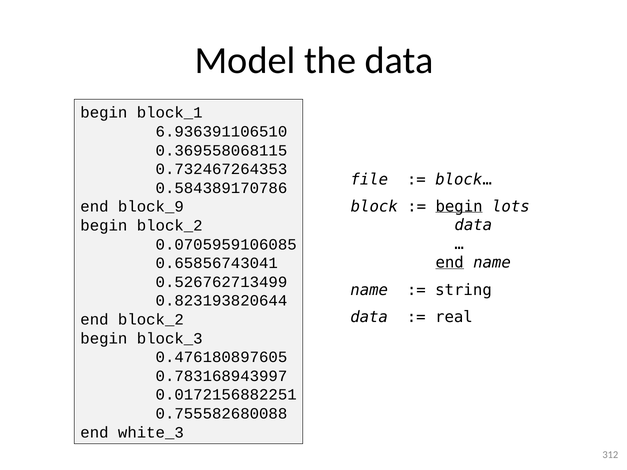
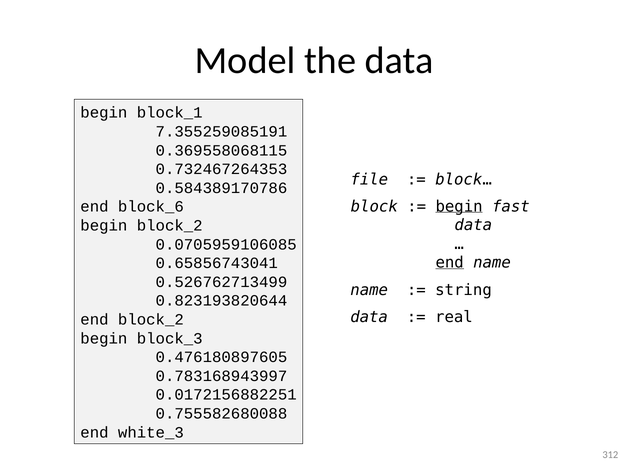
6.936391106510: 6.936391106510 -> 7.355259085191 (221, 132)
lots: lots -> fast (511, 206)
block_9: block_9 -> block_6 (151, 207)
